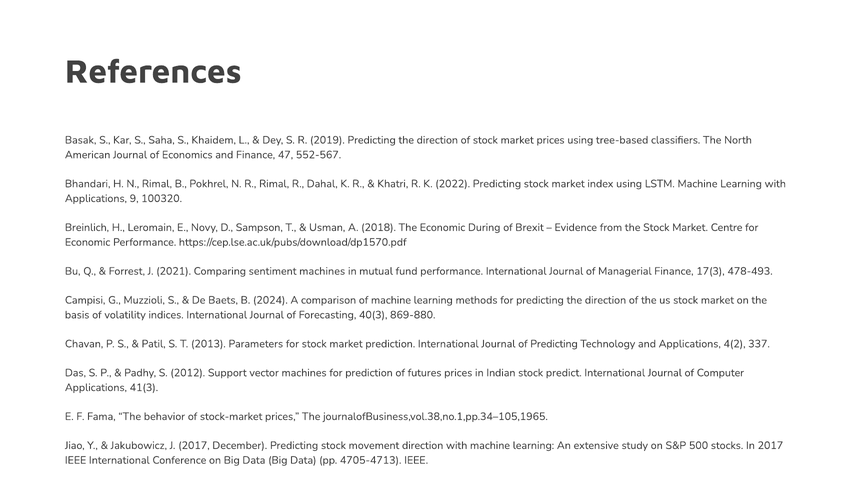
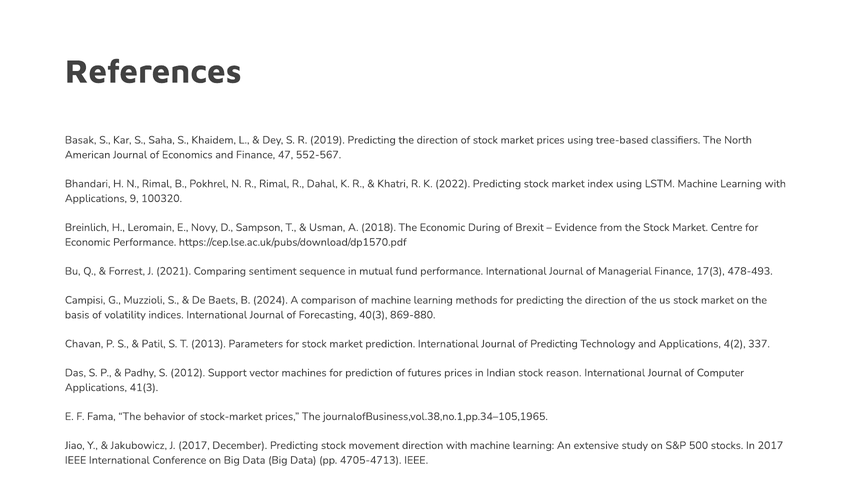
sentiment machines: machines -> sequence (322, 271)
predict: predict -> reason (564, 372)
